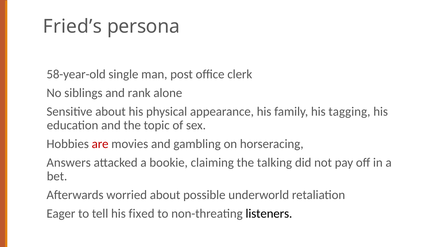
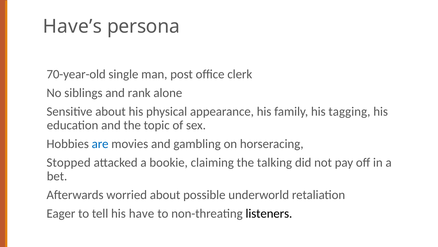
Fried’s: Fried’s -> Have’s (72, 26)
58-year-old: 58-year-old -> 70-year-old (76, 74)
are colour: red -> blue (100, 144)
Answers: Answers -> Stopped (69, 162)
fixed: fixed -> have (142, 213)
